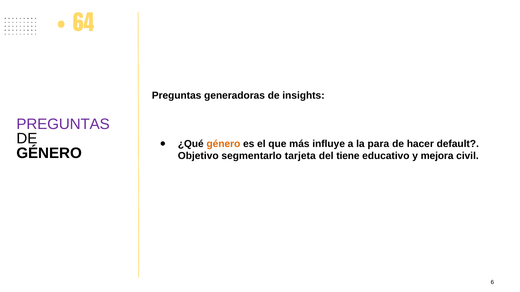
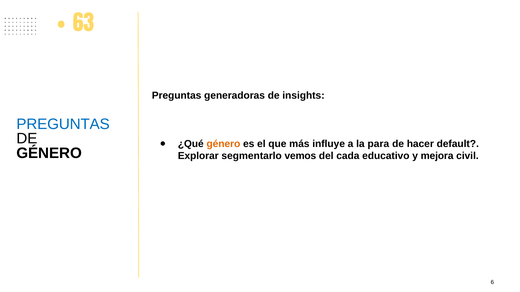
64: 64 -> 63 (83, 24)
PREGUNTAS colour: purple -> blue (63, 124)
Objetivo: Objetivo -> Explorar (198, 156)
tarjeta: tarjeta -> vemos (300, 156)
tiene: tiene -> cada (348, 156)
